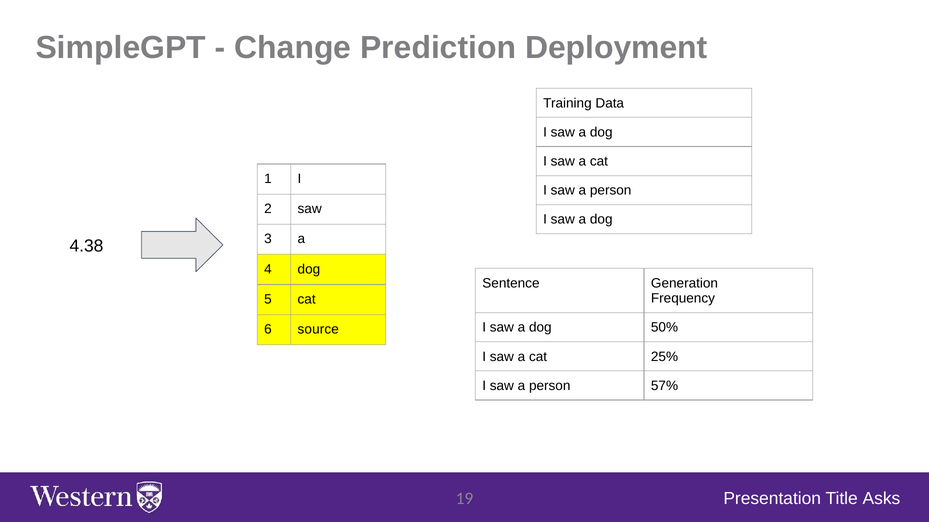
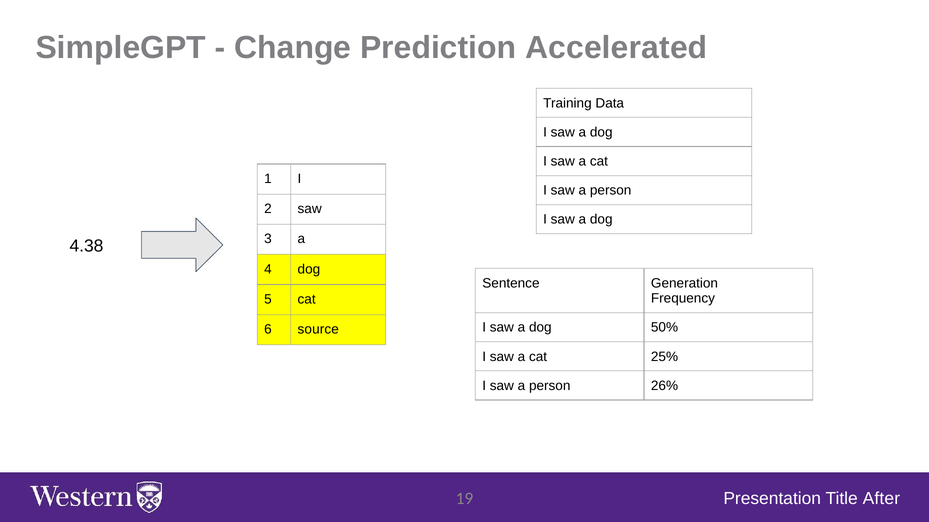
Deployment: Deployment -> Accelerated (616, 48)
57%: 57% -> 26% (665, 386)
Asks: Asks -> After (881, 499)
